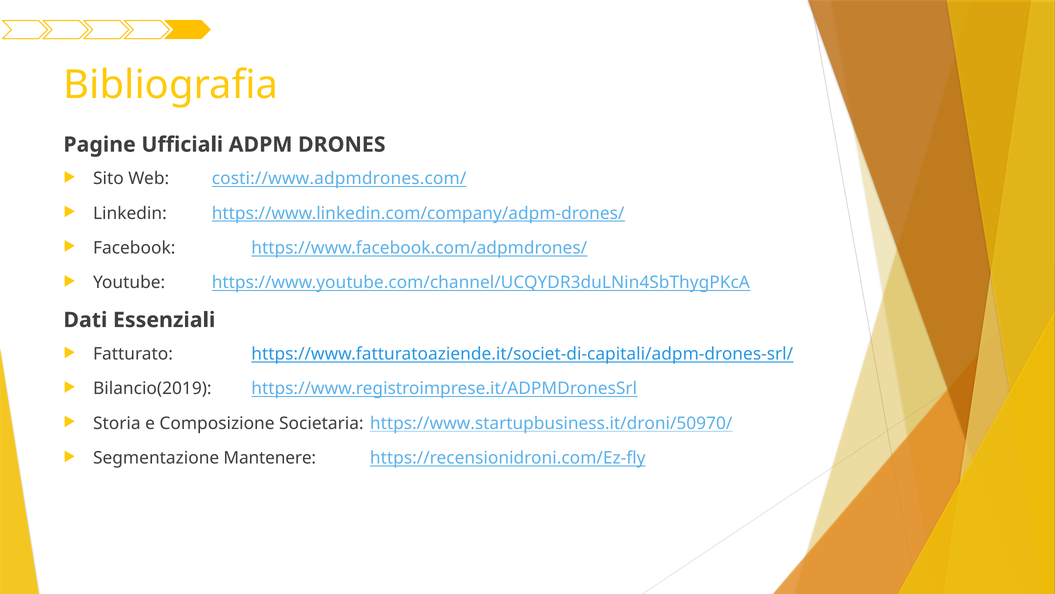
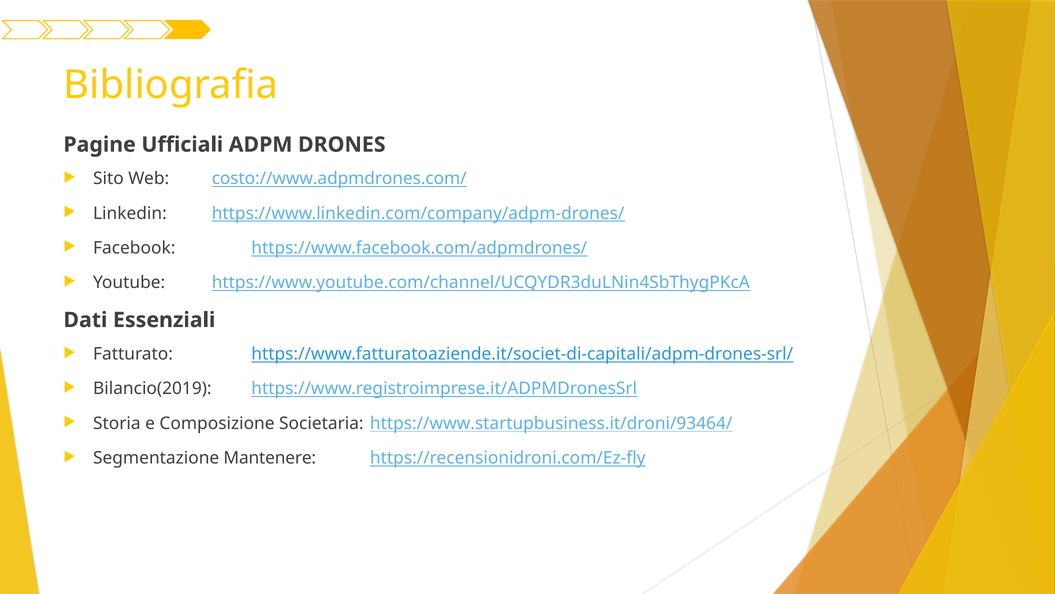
costi://www.adpmdrones.com/: costi://www.adpmdrones.com/ -> costo://www.adpmdrones.com/ (339, 178)
https://www.startupbusiness.it/droni/50970/: https://www.startupbusiness.it/droni/50970/ -> https://www.startupbusiness.it/droni/93464/ (551, 423)
